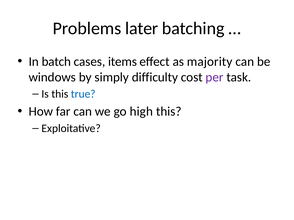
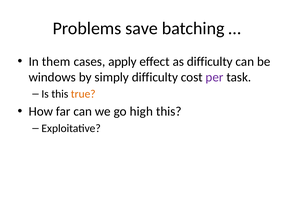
later: later -> save (142, 28)
batch: batch -> them (56, 62)
items: items -> apply (122, 62)
as majority: majority -> difficulty (210, 62)
true colour: blue -> orange (83, 94)
